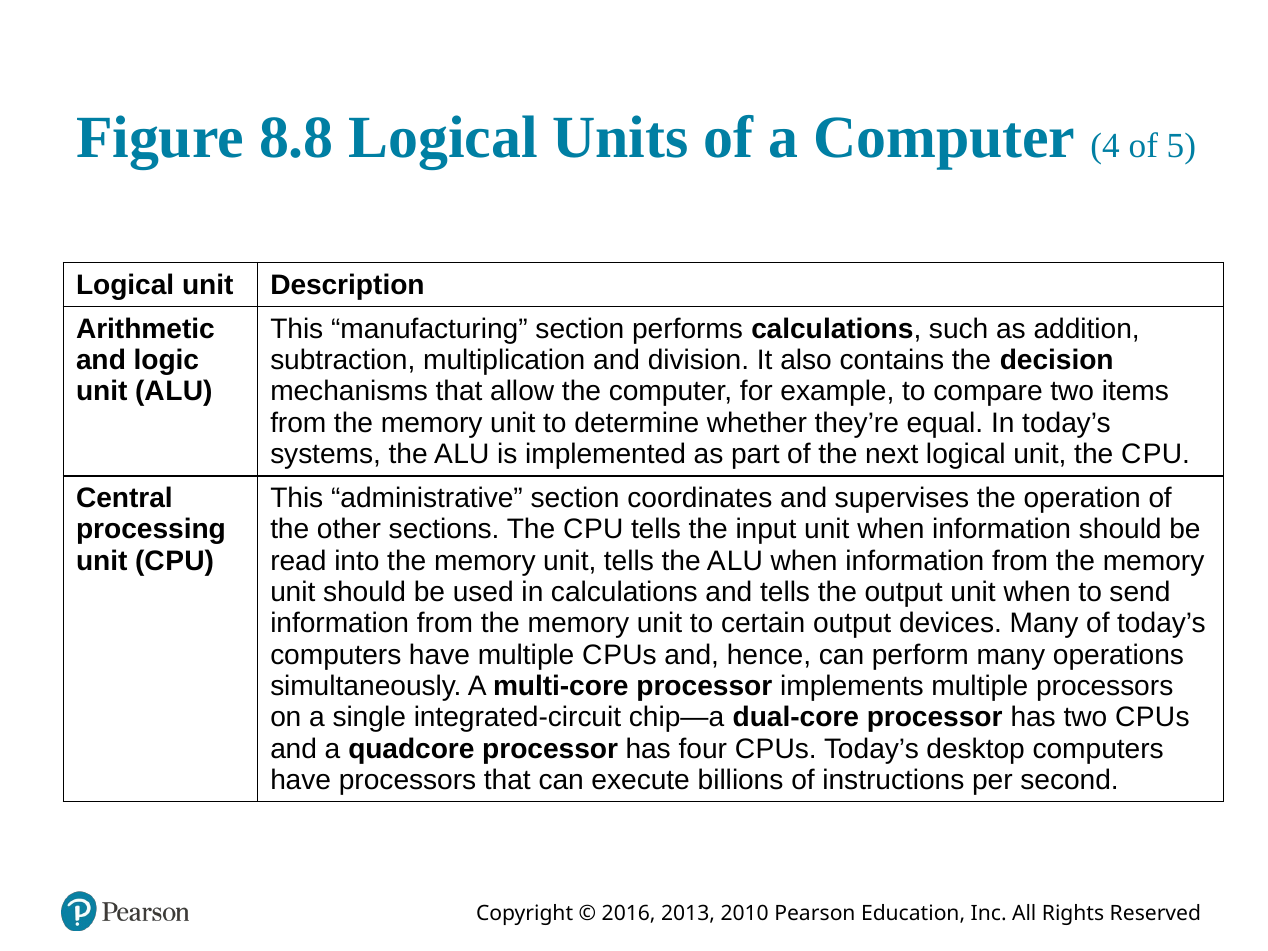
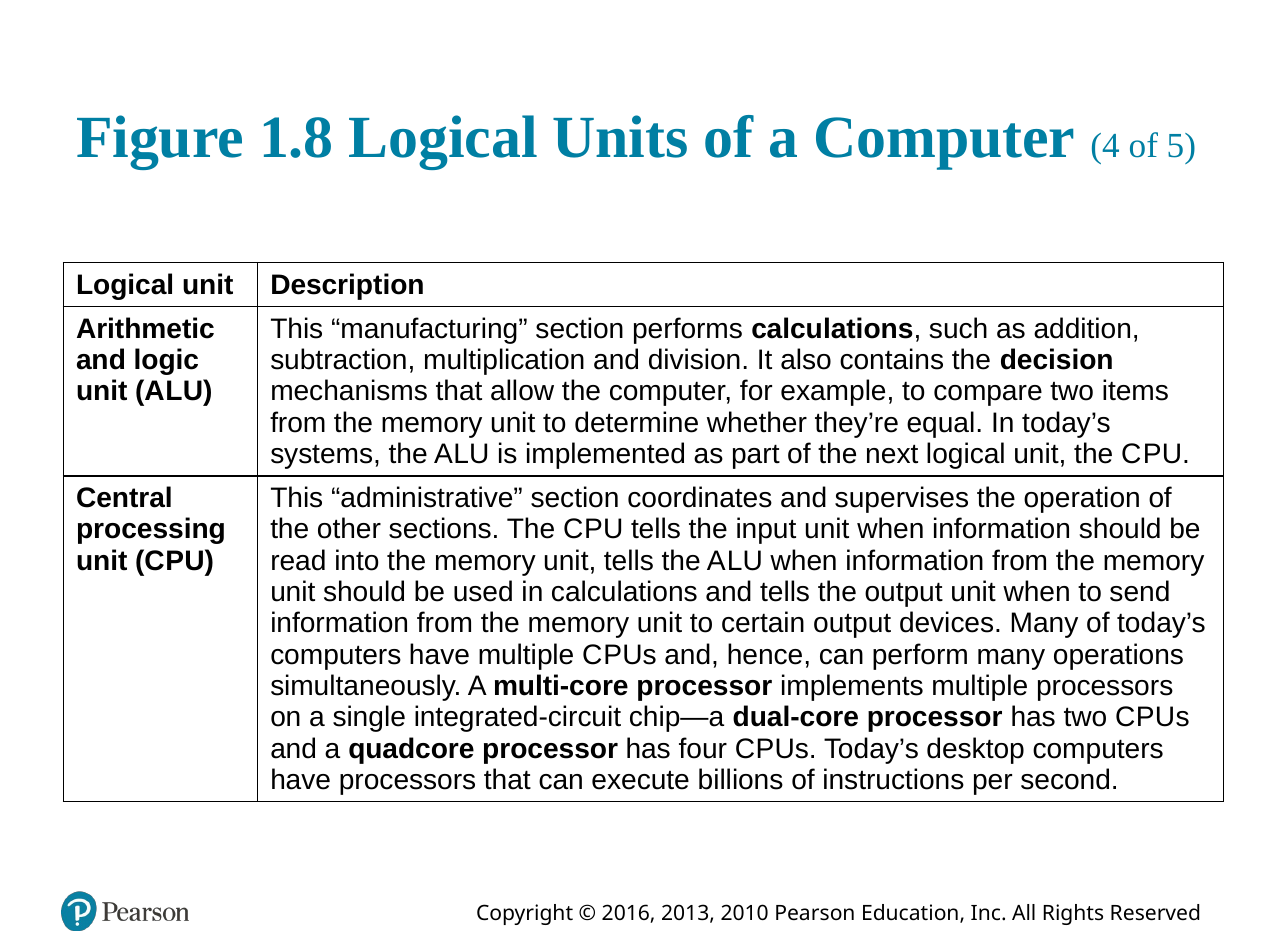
8.8: 8.8 -> 1.8 (296, 138)
